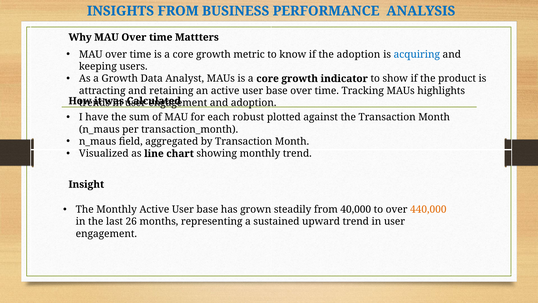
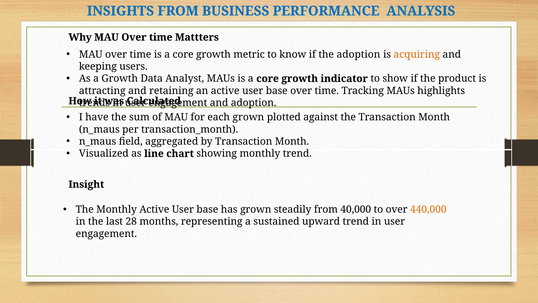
acquiring colour: blue -> orange (417, 54)
each robust: robust -> grown (248, 117)
26: 26 -> 28 (131, 221)
